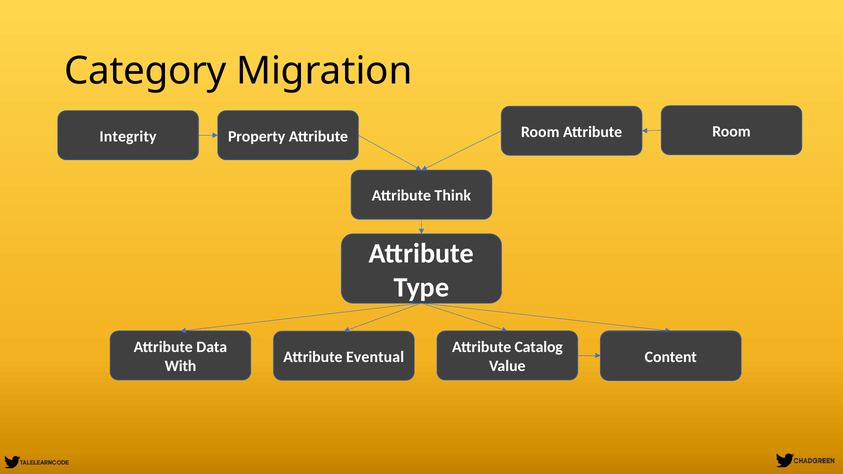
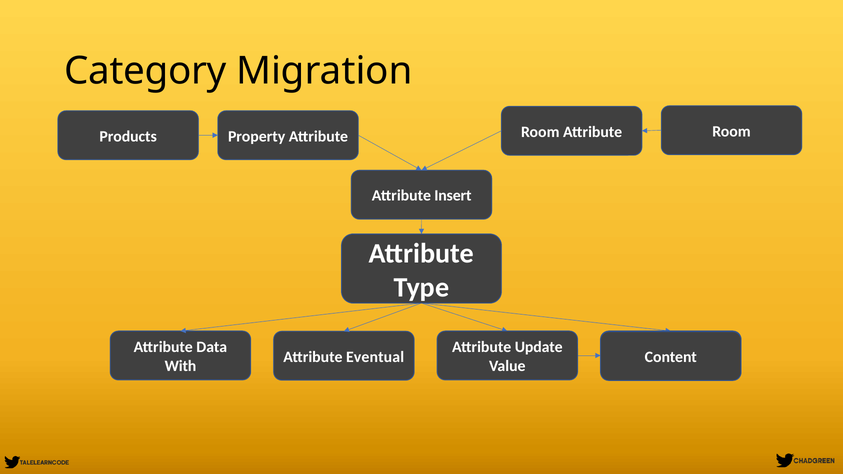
Integrity: Integrity -> Products (128, 136)
Think: Think -> Insert (453, 196)
Catalog: Catalog -> Update (539, 347)
